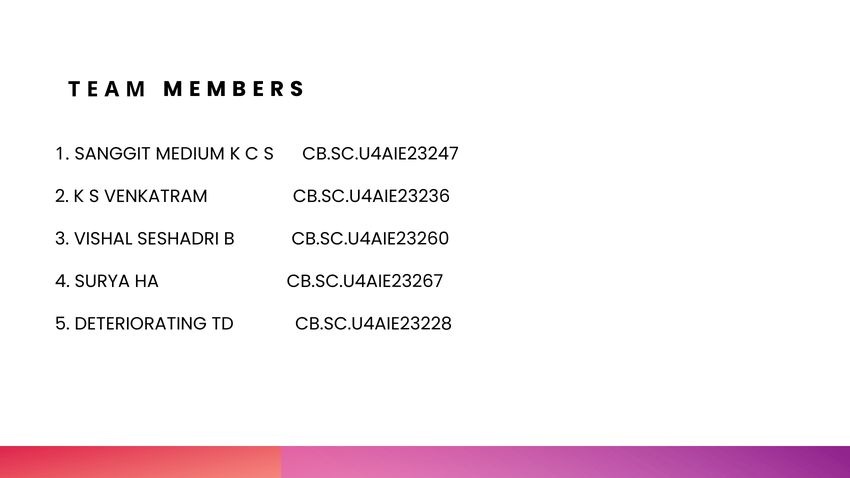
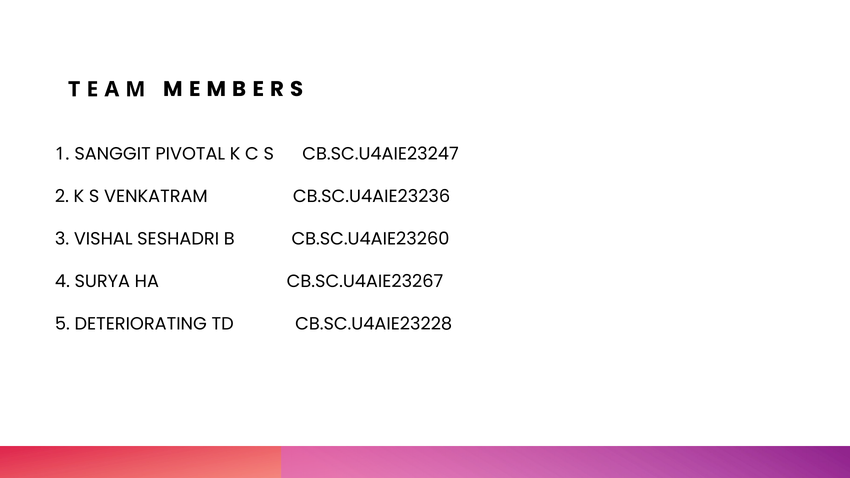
MEDIUM: MEDIUM -> PIVOTAL (190, 154)
